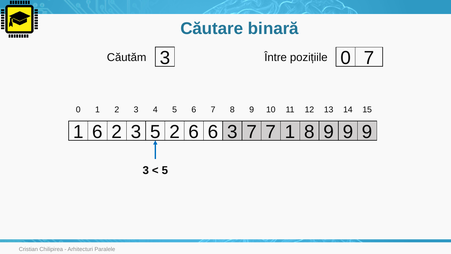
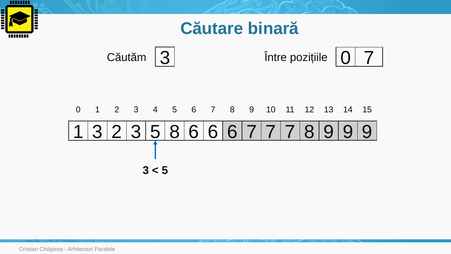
1 6: 6 -> 3 (98, 132)
5 2: 2 -> 8 (175, 132)
6 6 3: 3 -> 6 (232, 132)
7 7 1: 1 -> 7 (290, 132)
